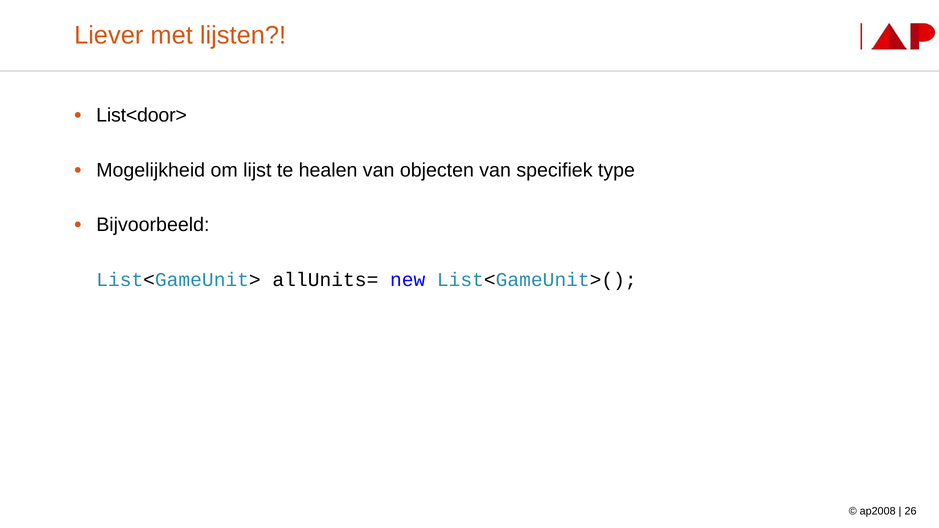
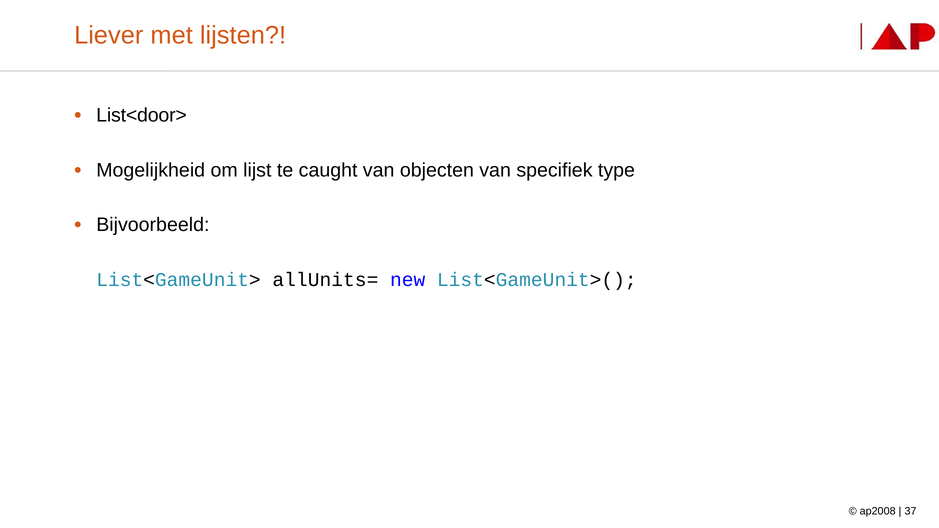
healen: healen -> caught (328, 170)
26: 26 -> 37 (911, 511)
